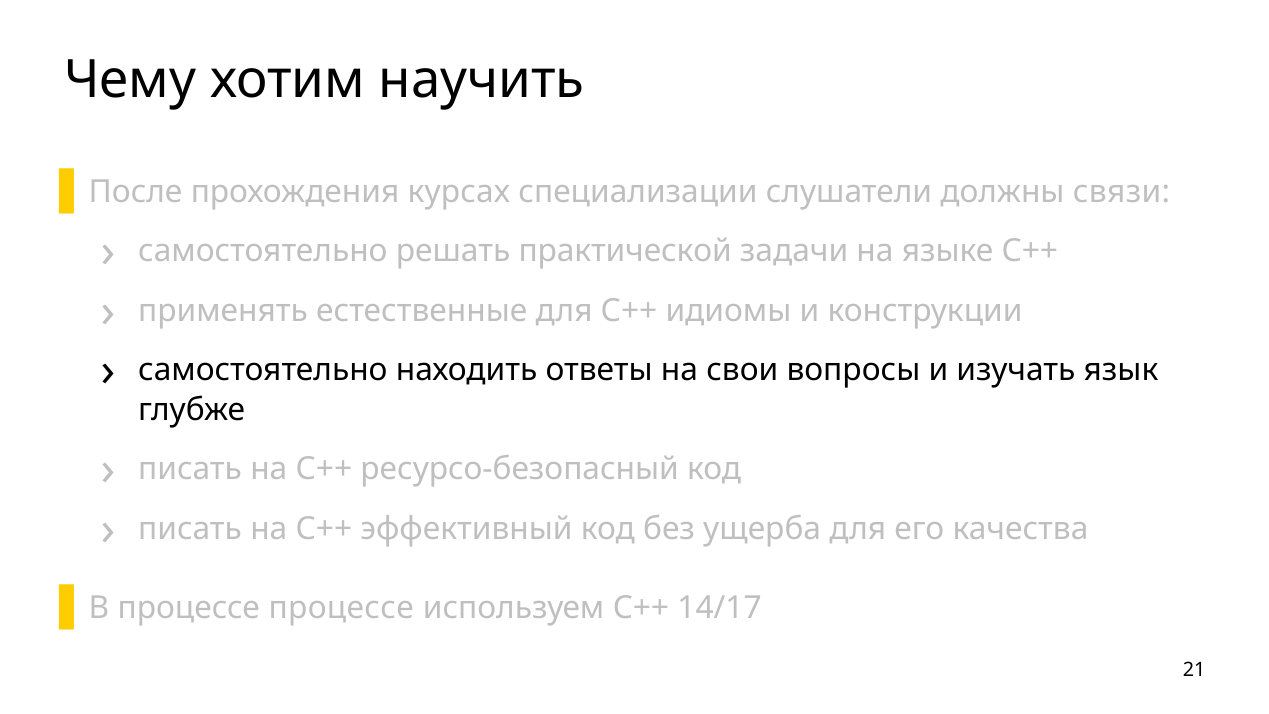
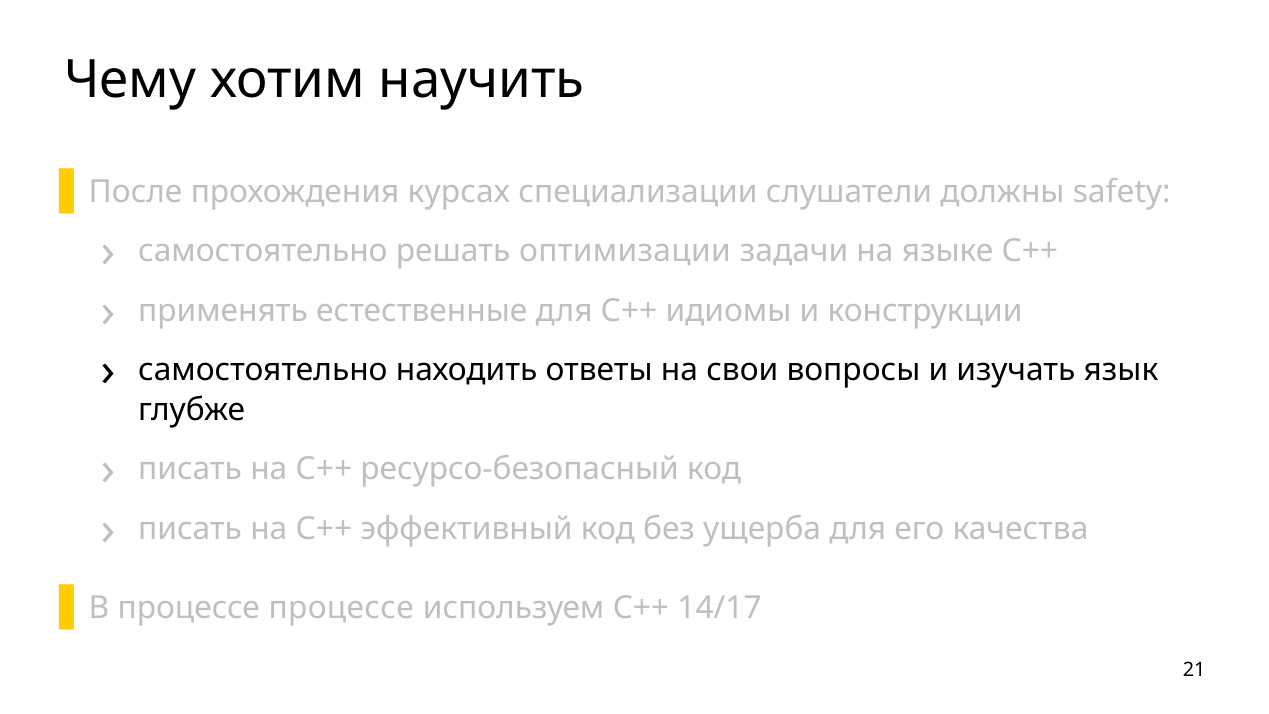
связи: связи -> safety (1122, 192)
практической: практической -> оптимизации (625, 251)
